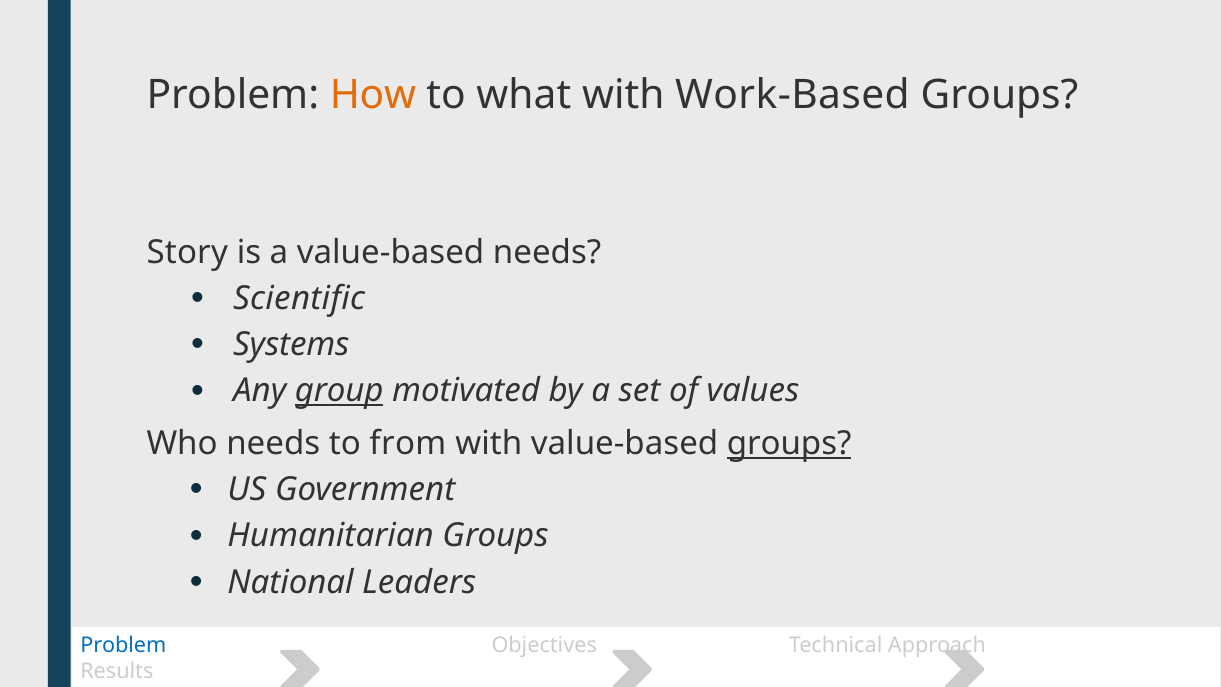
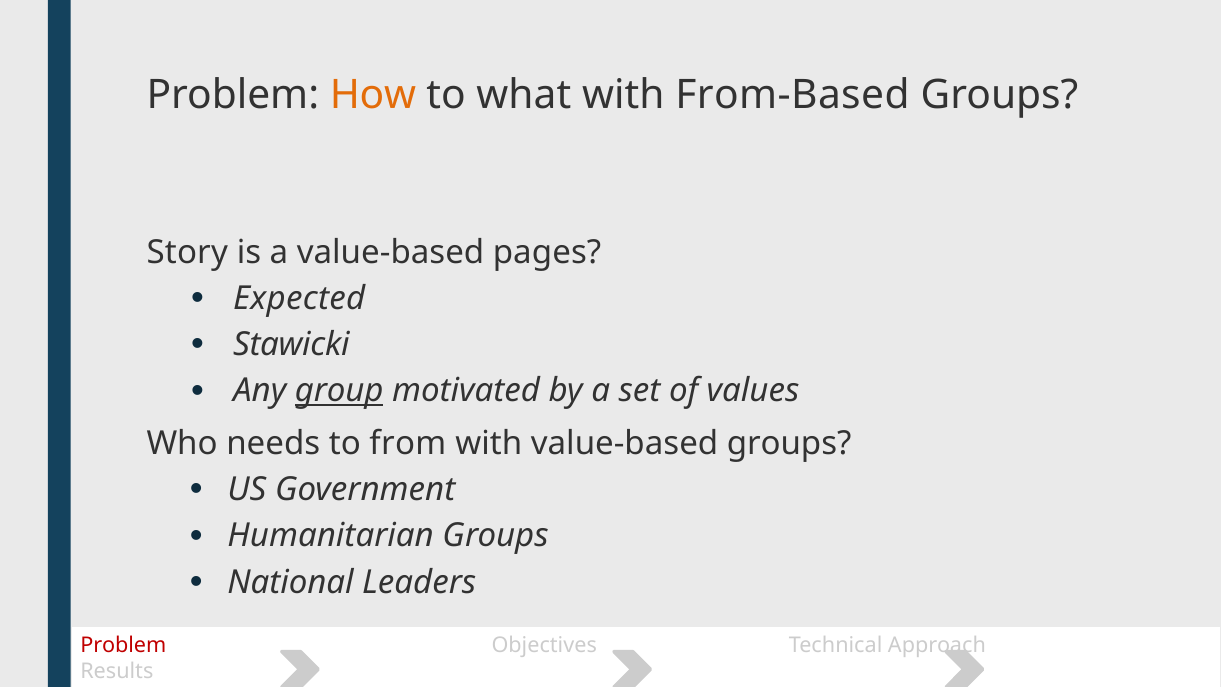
Work-Based: Work-Based -> From-Based (792, 95)
value-based needs: needs -> pages (547, 252)
Scientific: Scientific -> Expected (299, 299)
Systems: Systems -> Stawicki (291, 345)
groups underline: present -> none (789, 444)
Problem colour: blue -> red (123, 645)
